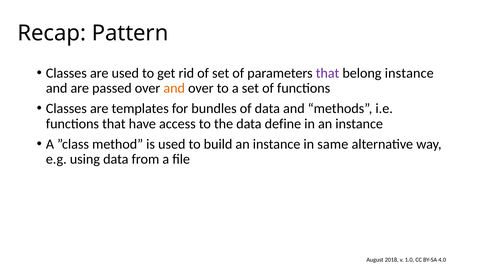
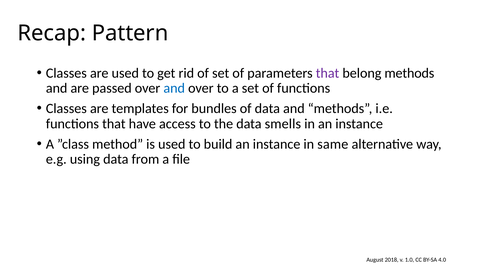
belong instance: instance -> methods (409, 73)
and colour: orange -> blue (174, 88)
define: define -> smells (283, 124)
